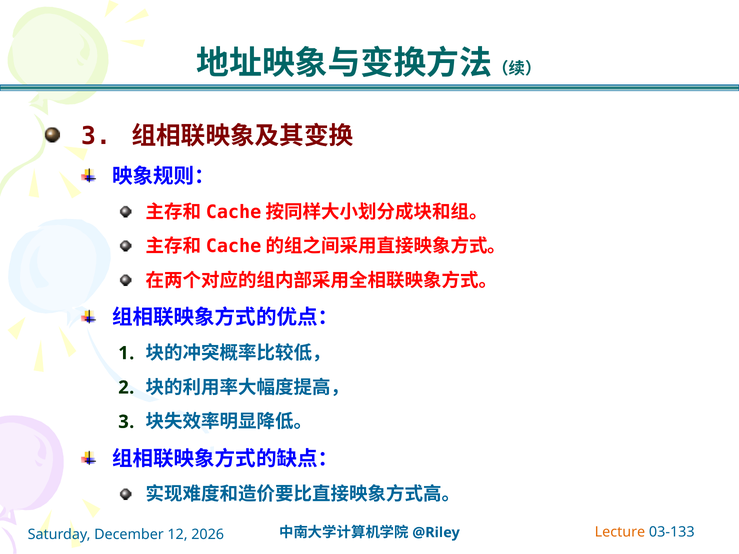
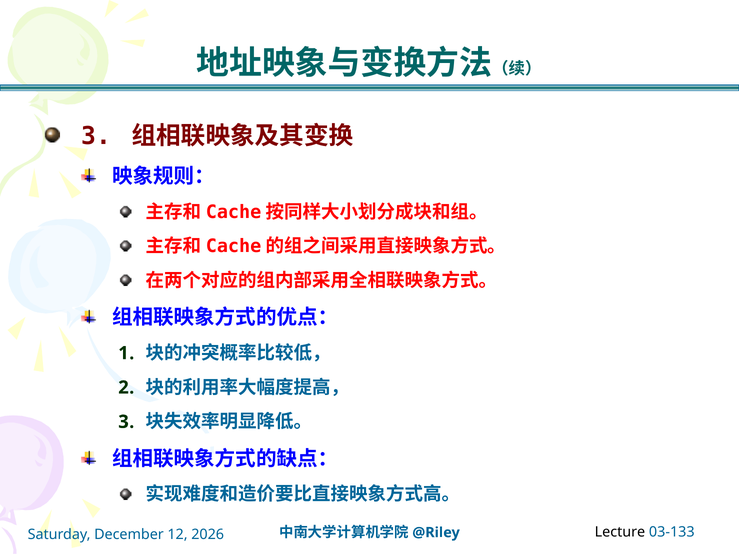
Lecture colour: orange -> black (620, 532)
